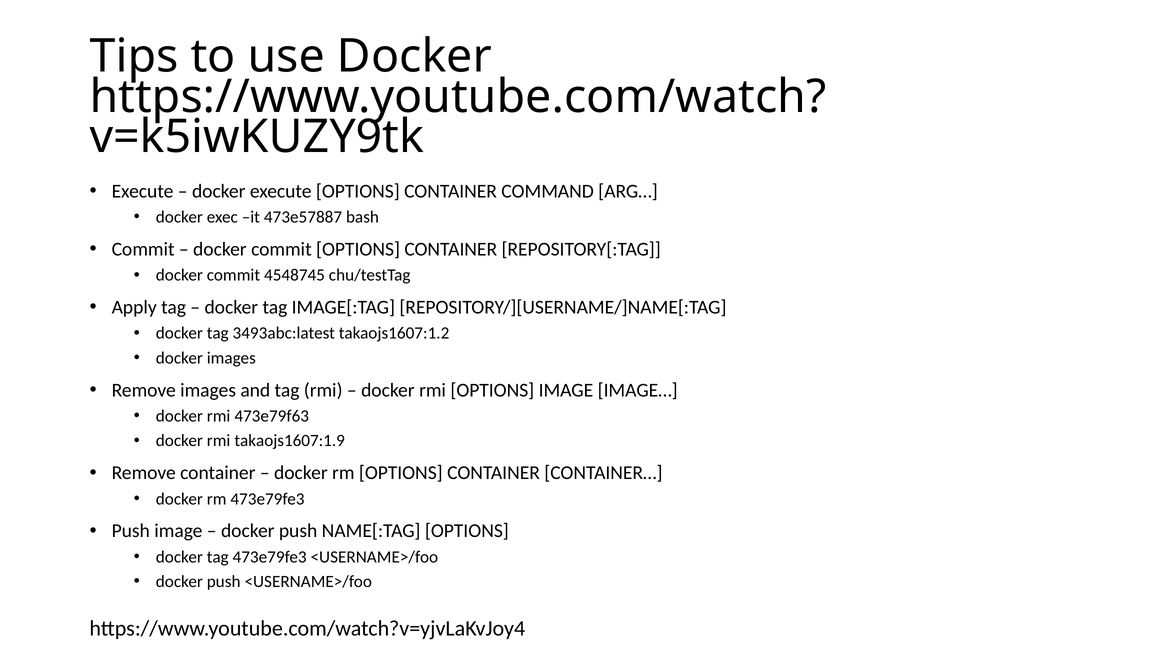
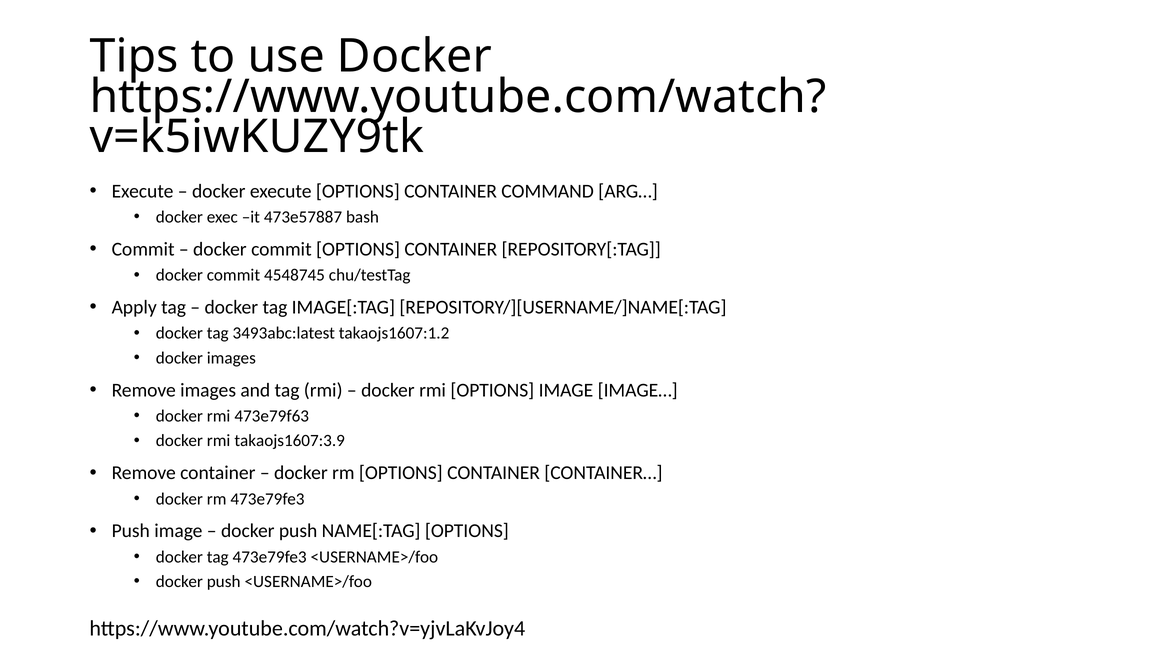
takaojs1607:1.9: takaojs1607:1.9 -> takaojs1607:3.9 (290, 440)
